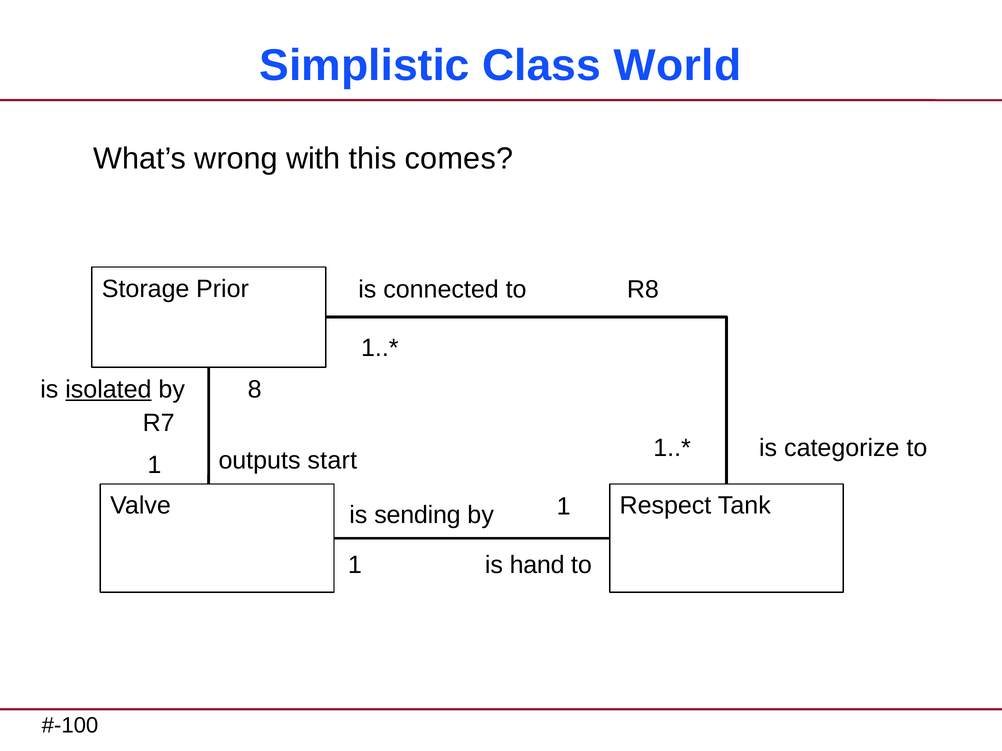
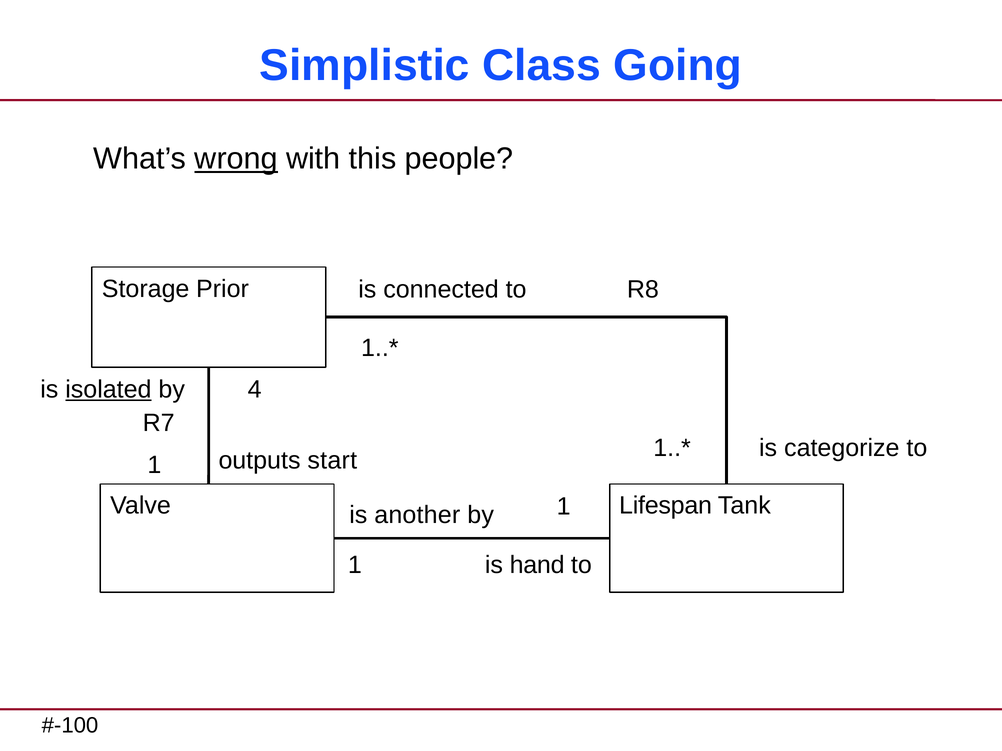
World: World -> Going (678, 66)
wrong underline: none -> present (236, 159)
comes: comes -> people (459, 159)
8: 8 -> 4 (255, 390)
Respect: Respect -> Lifespan (666, 506)
sending: sending -> another (417, 515)
